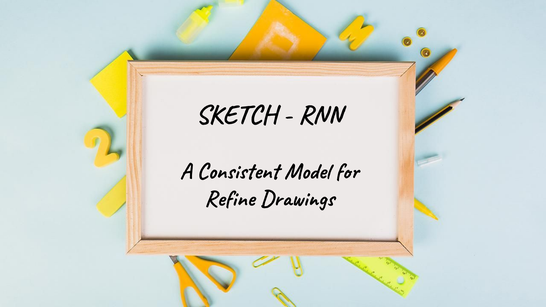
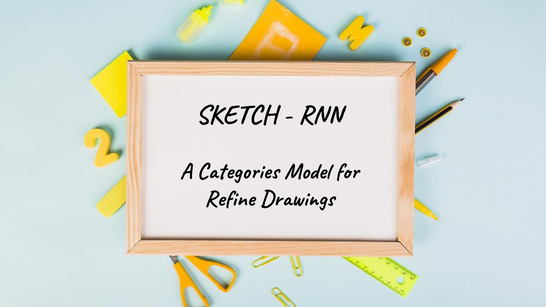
Consistent: Consistent -> Categories (238, 171)
